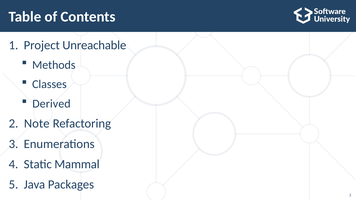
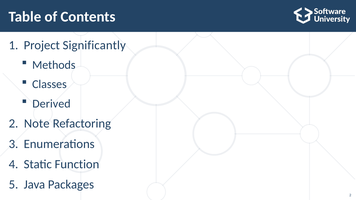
Unreachable: Unreachable -> Significantly (94, 45)
Mammal: Mammal -> Function (77, 164)
